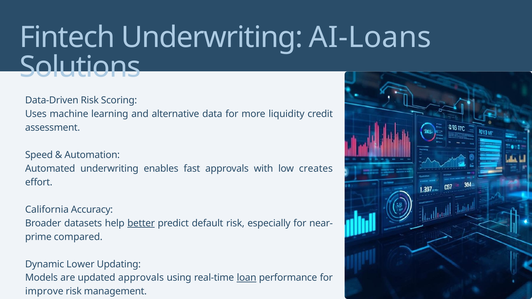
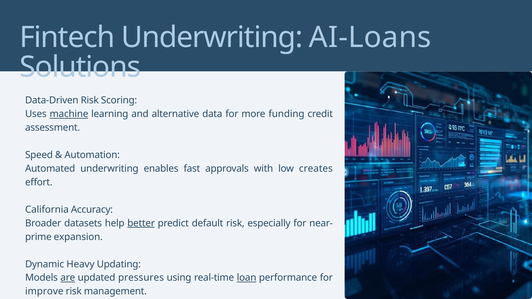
machine underline: none -> present (69, 114)
liquidity: liquidity -> funding (286, 114)
compared: compared -> expansion (78, 237)
Lower: Lower -> Heavy (80, 264)
are underline: none -> present (68, 278)
updated approvals: approvals -> pressures (141, 278)
